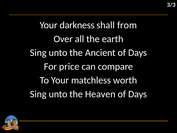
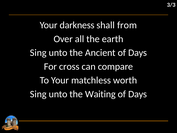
price: price -> cross (69, 66)
Heaven: Heaven -> Waiting (100, 94)
